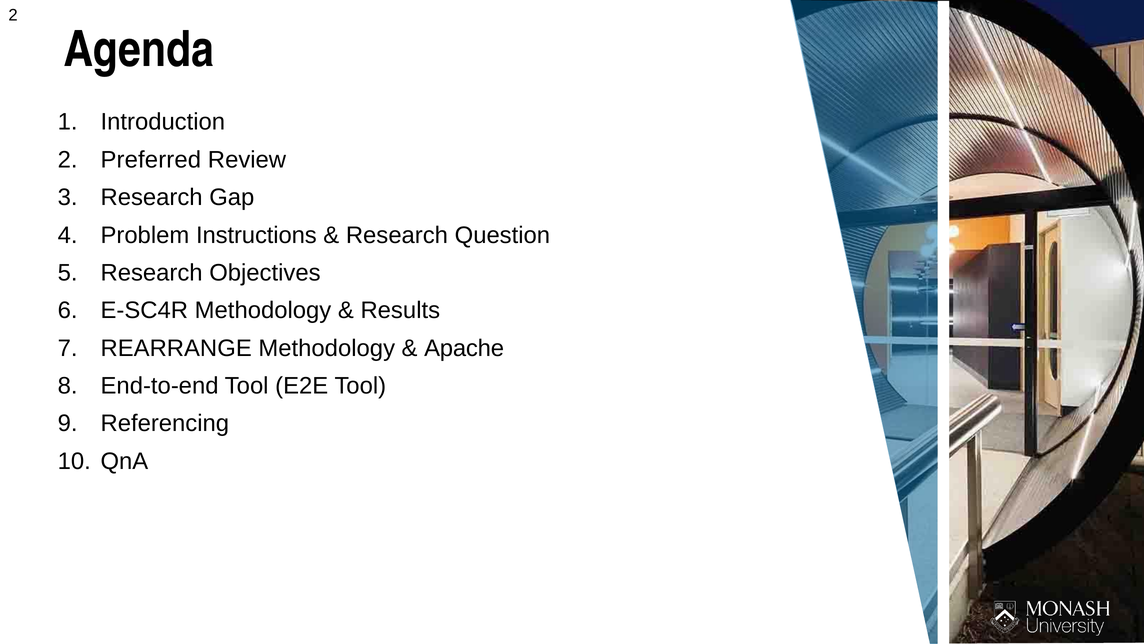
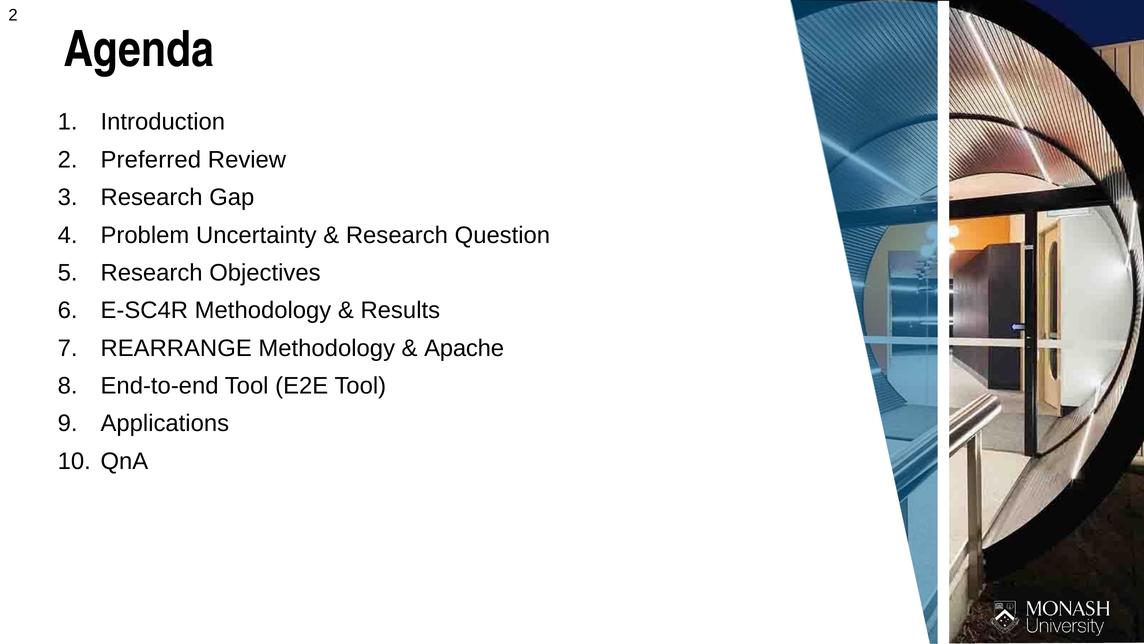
Instructions: Instructions -> Uncertainty (256, 235)
Referencing: Referencing -> Applications (165, 423)
